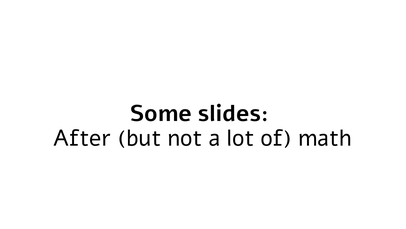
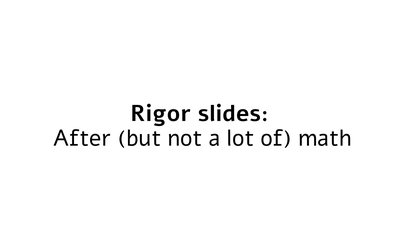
Some: Some -> Rigor (161, 113)
